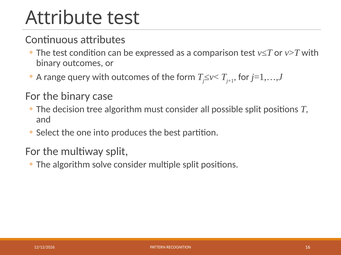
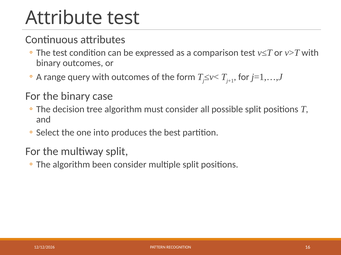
solve: solve -> been (102, 165)
